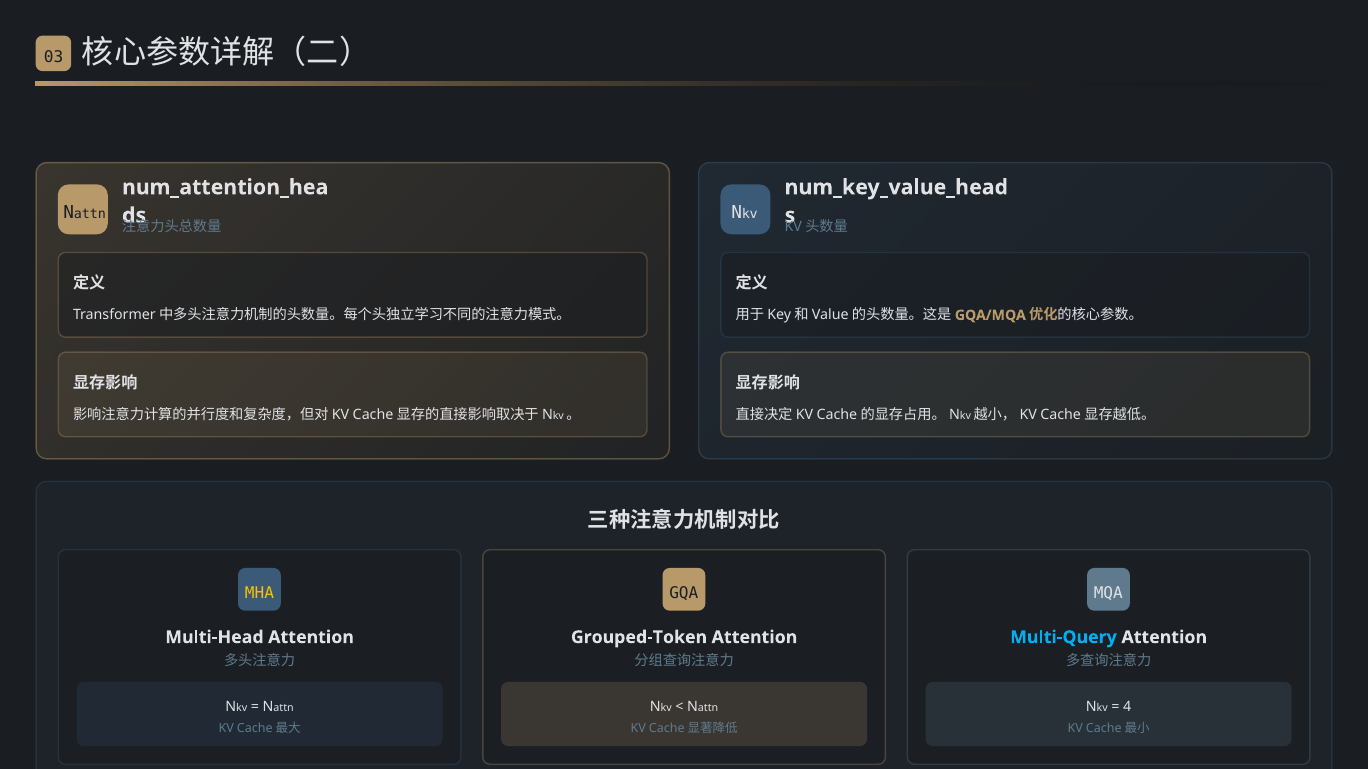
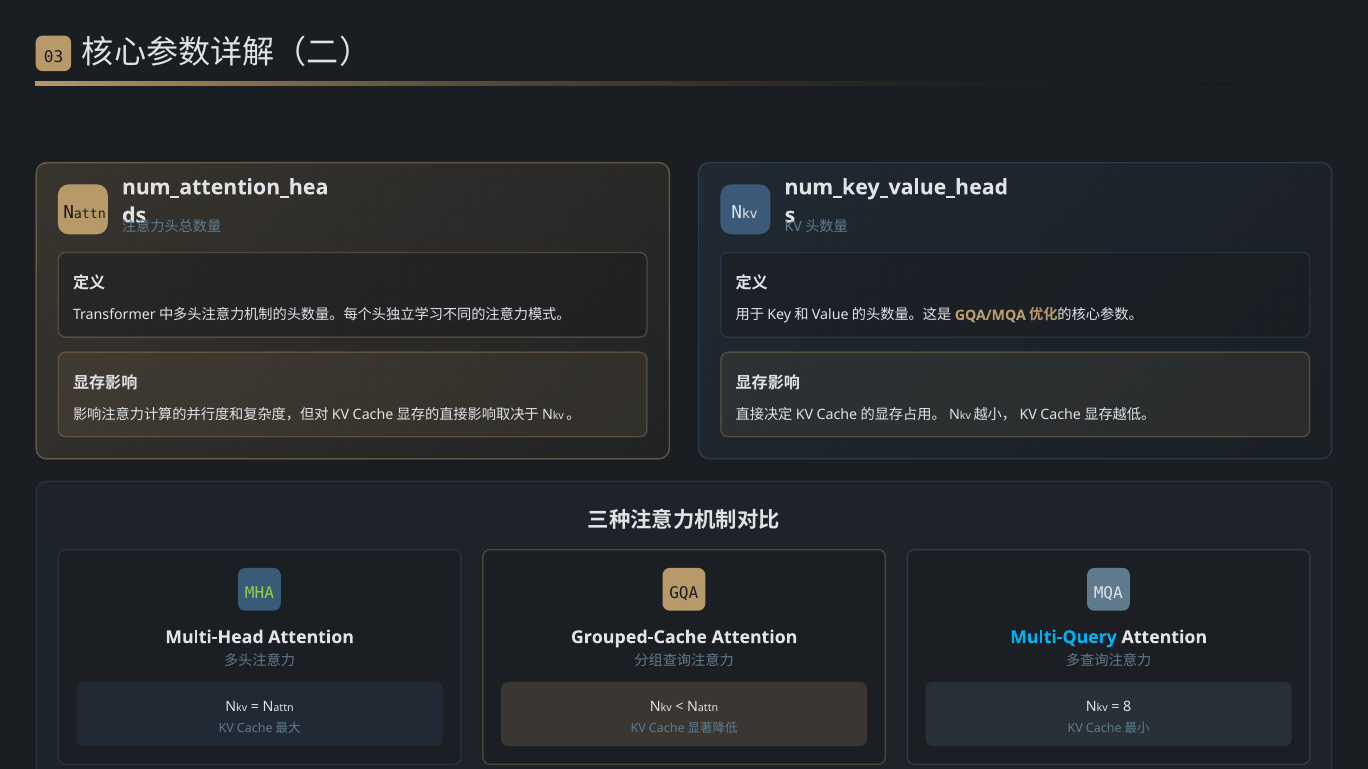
MHA colour: yellow -> light green (259, 594)
Grouped-Token: Grouped-Token -> Grouped-Cache (639, 638)
4: 4 -> 8 (1127, 707)
